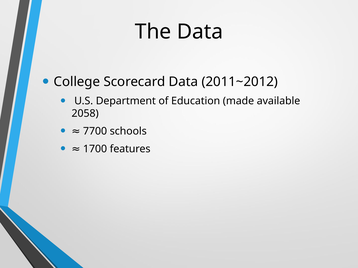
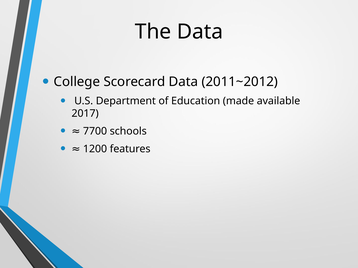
2058: 2058 -> 2017 (85, 114)
1700: 1700 -> 1200 (95, 149)
